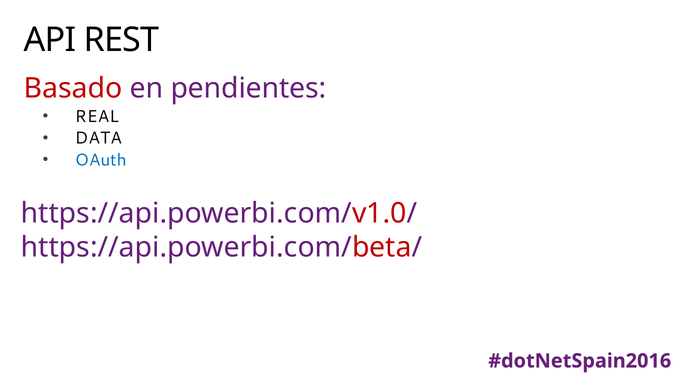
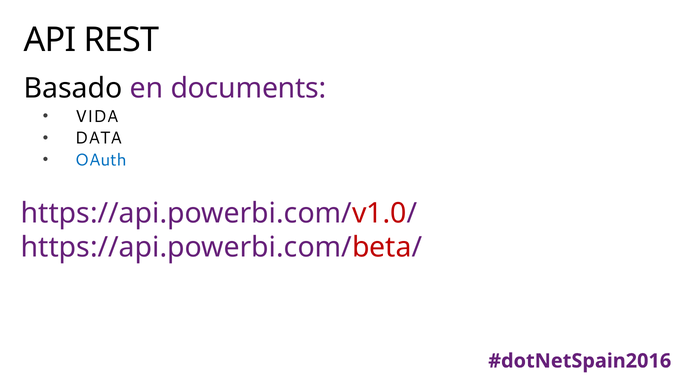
Basado colour: red -> black (73, 88)
pendientes: pendientes -> documents (248, 88)
REAL: REAL -> VIDA (97, 116)
